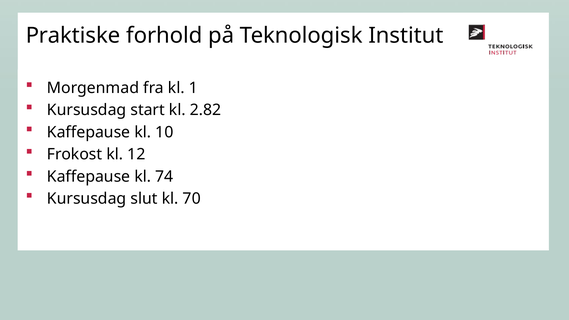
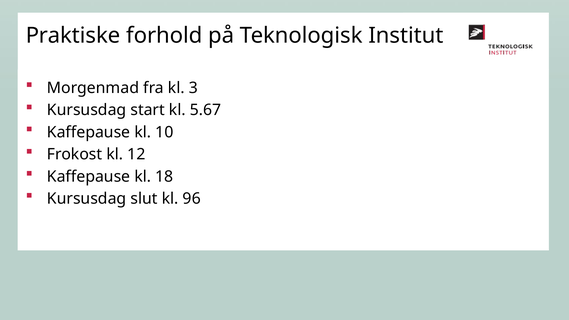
1: 1 -> 3 (193, 88)
2.82: 2.82 -> 5.67 (206, 110)
74: 74 -> 18 (164, 177)
70: 70 -> 96 (192, 199)
